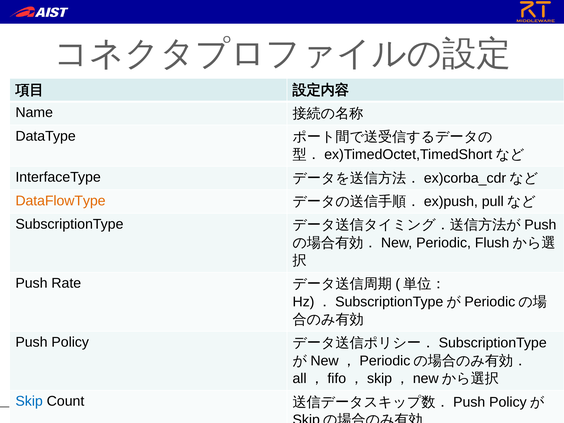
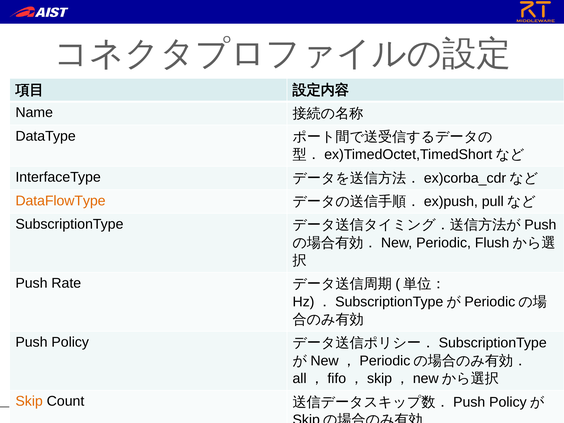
Skip colour: blue -> orange (29, 401)
